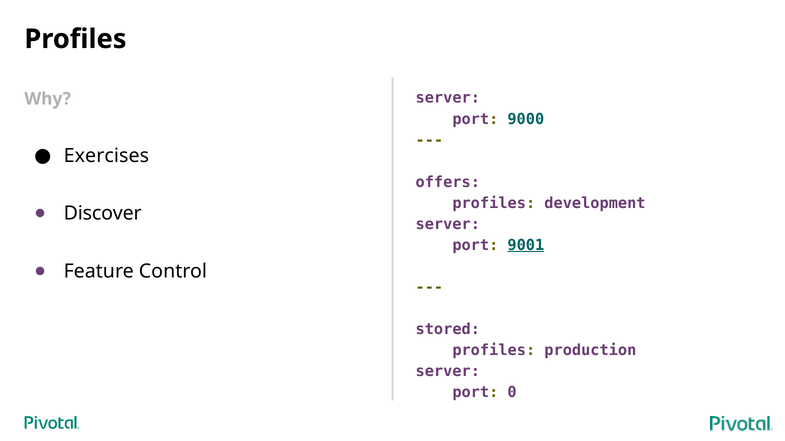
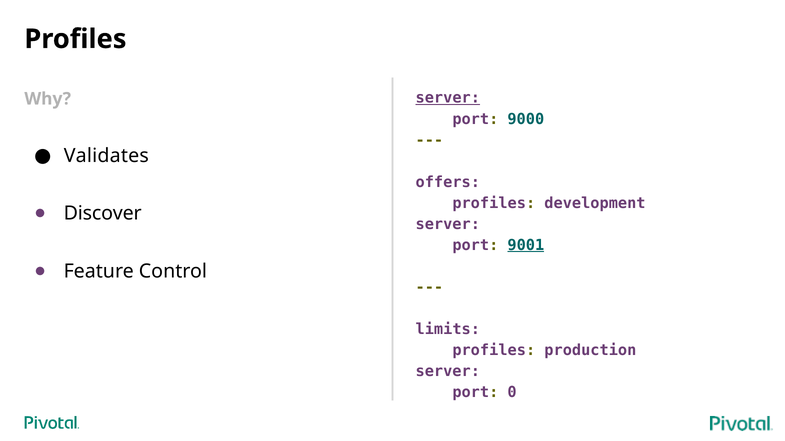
server underline: none -> present (448, 98)
Exercises: Exercises -> Validates (106, 156)
stored: stored -> limits (448, 330)
